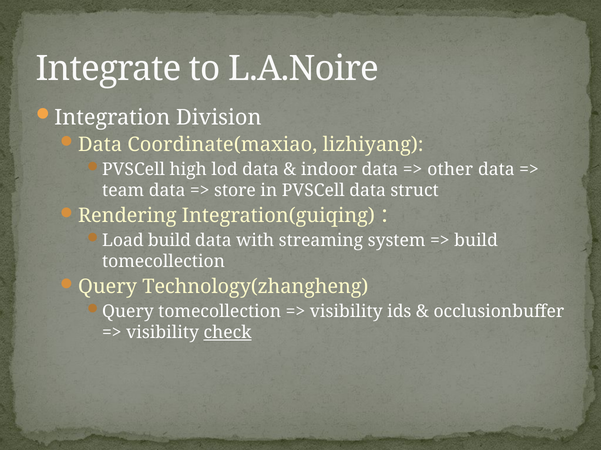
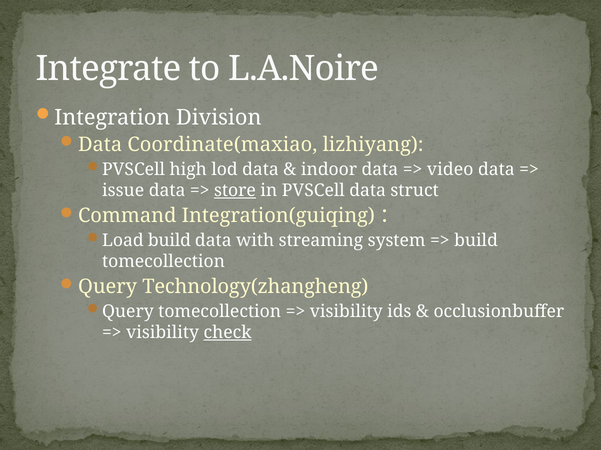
other: other -> video (450, 170)
team: team -> issue (123, 191)
store underline: none -> present (235, 191)
Rendering: Rendering -> Command (127, 216)
